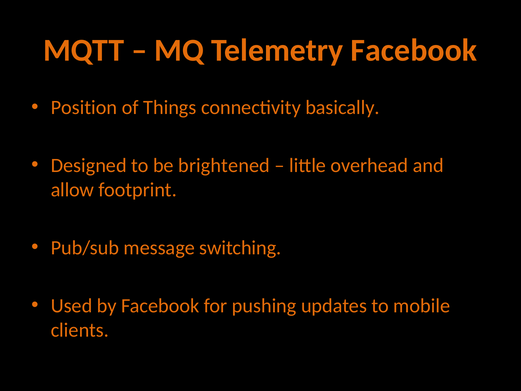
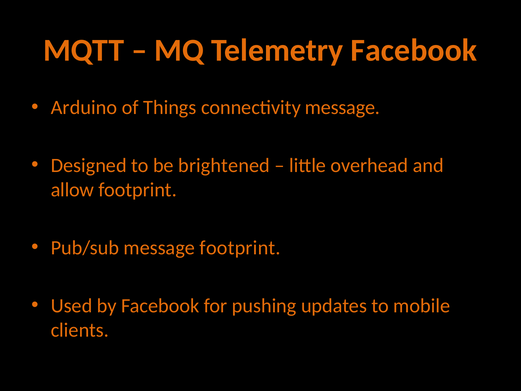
Position: Position -> Arduino (84, 107)
connectivity basically: basically -> message (343, 107)
message switching: switching -> footprint (240, 248)
